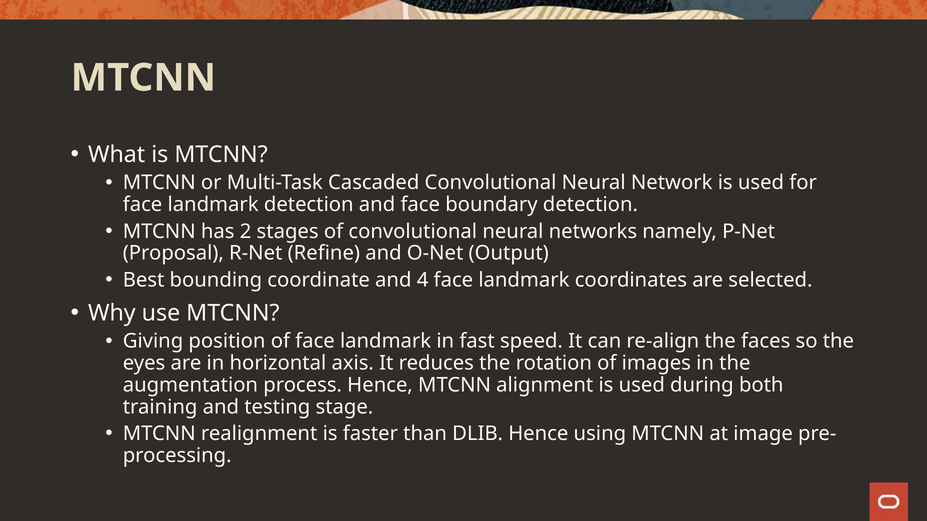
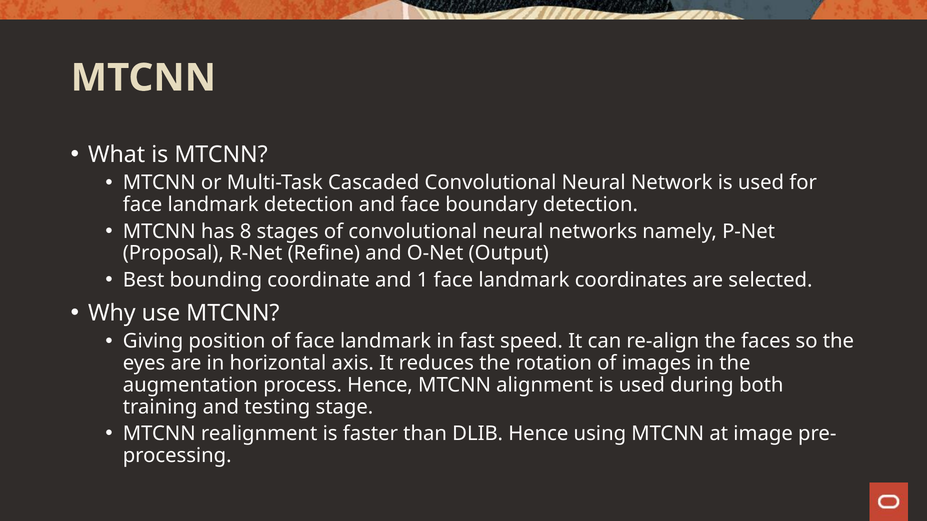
2: 2 -> 8 (246, 232)
4: 4 -> 1 (423, 280)
